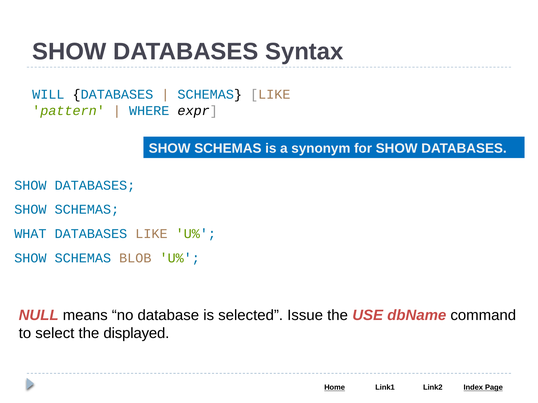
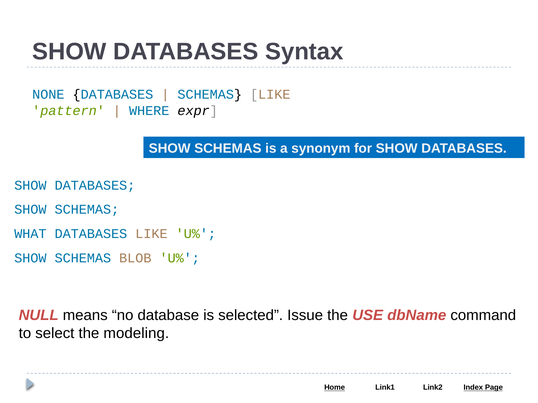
WILL: WILL -> NONE (48, 95)
displayed: displayed -> modeling (136, 334)
